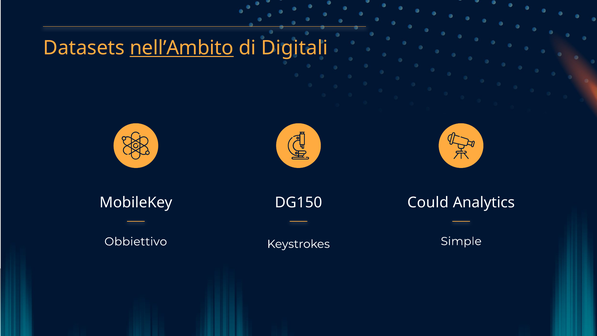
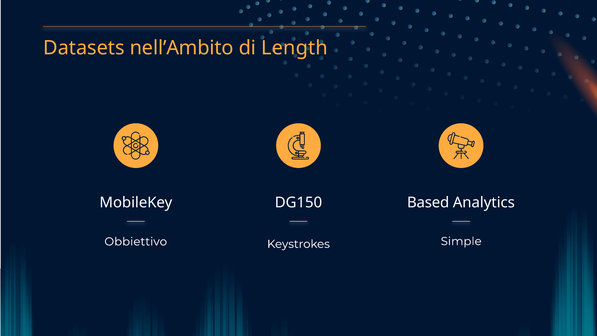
nell’Ambito underline: present -> none (182, 48)
Digitali: Digitali -> Length (295, 48)
Could: Could -> Based (428, 203)
